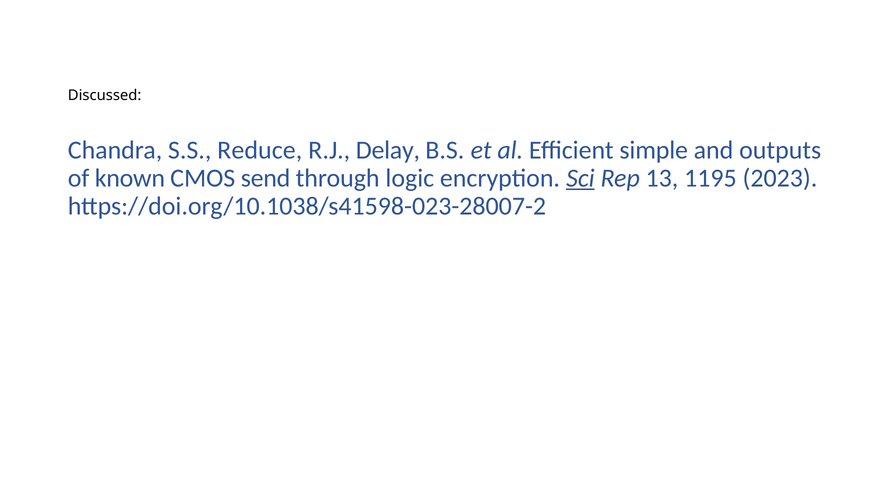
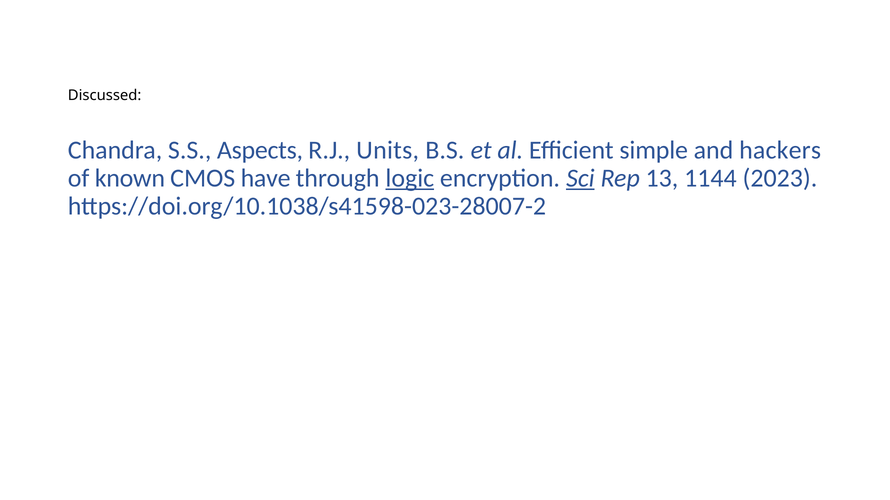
Reduce: Reduce -> Aspects (260, 150)
Delay: Delay -> Units (388, 150)
outputs: outputs -> hackers (780, 150)
send: send -> have (266, 179)
logic underline: none -> present (410, 179)
1195: 1195 -> 1144 (710, 179)
